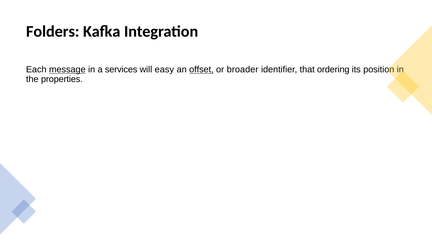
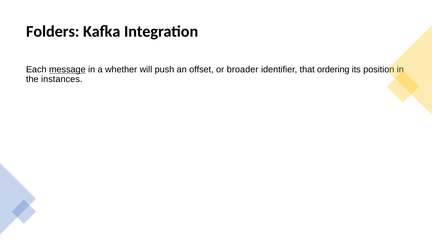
services: services -> whether (121, 70)
easy: easy -> push (164, 70)
offset underline: present -> none (201, 70)
properties: properties -> instances (62, 79)
